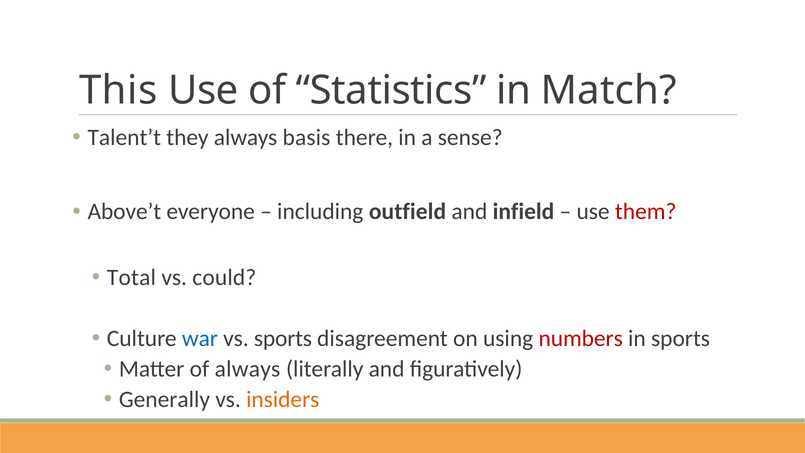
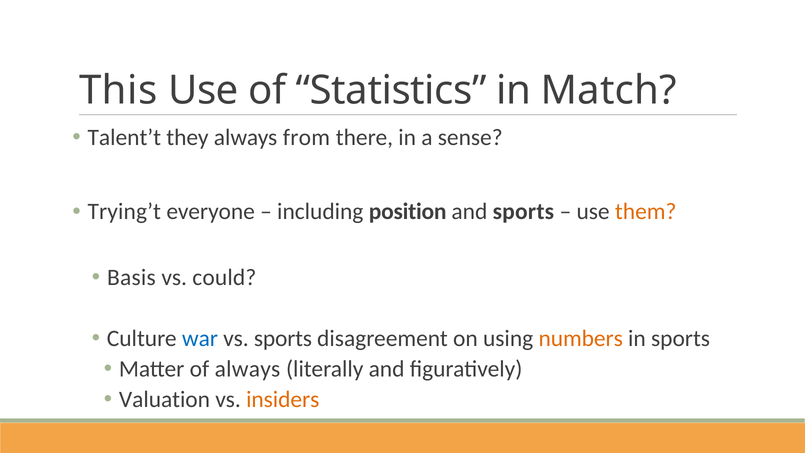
basis: basis -> from (306, 137)
Above’t: Above’t -> Trying’t (124, 212)
outfield: outfield -> position (408, 212)
and infield: infield -> sports (523, 212)
them colour: red -> orange (646, 212)
Total: Total -> Basis (131, 277)
numbers colour: red -> orange (581, 338)
Generally: Generally -> Valuation (164, 399)
